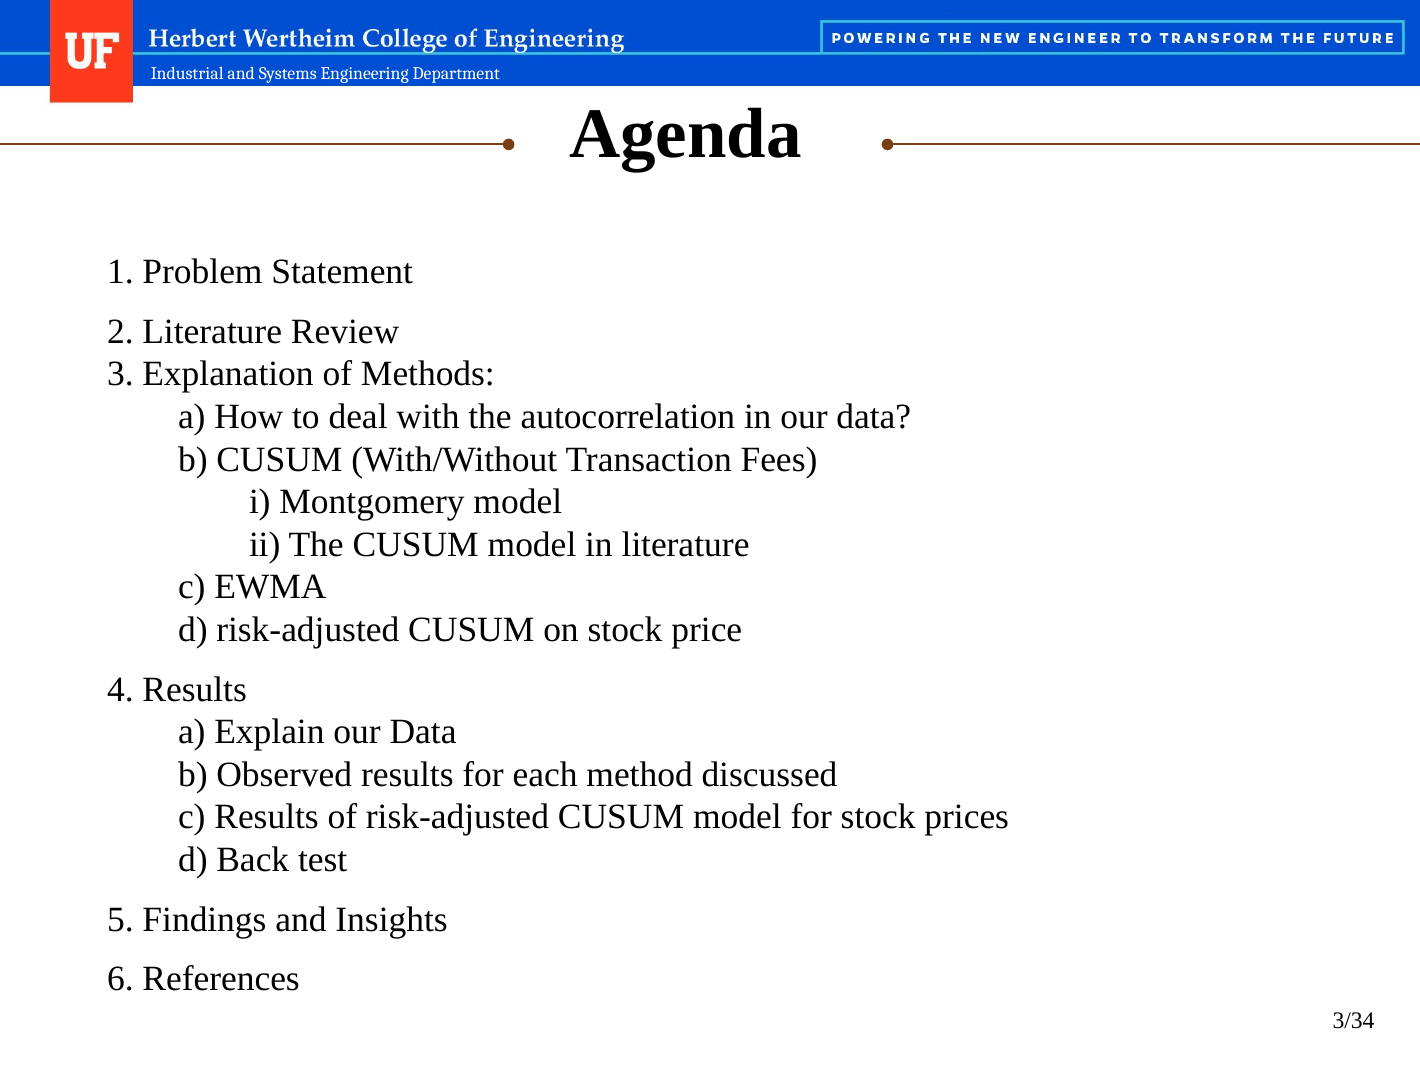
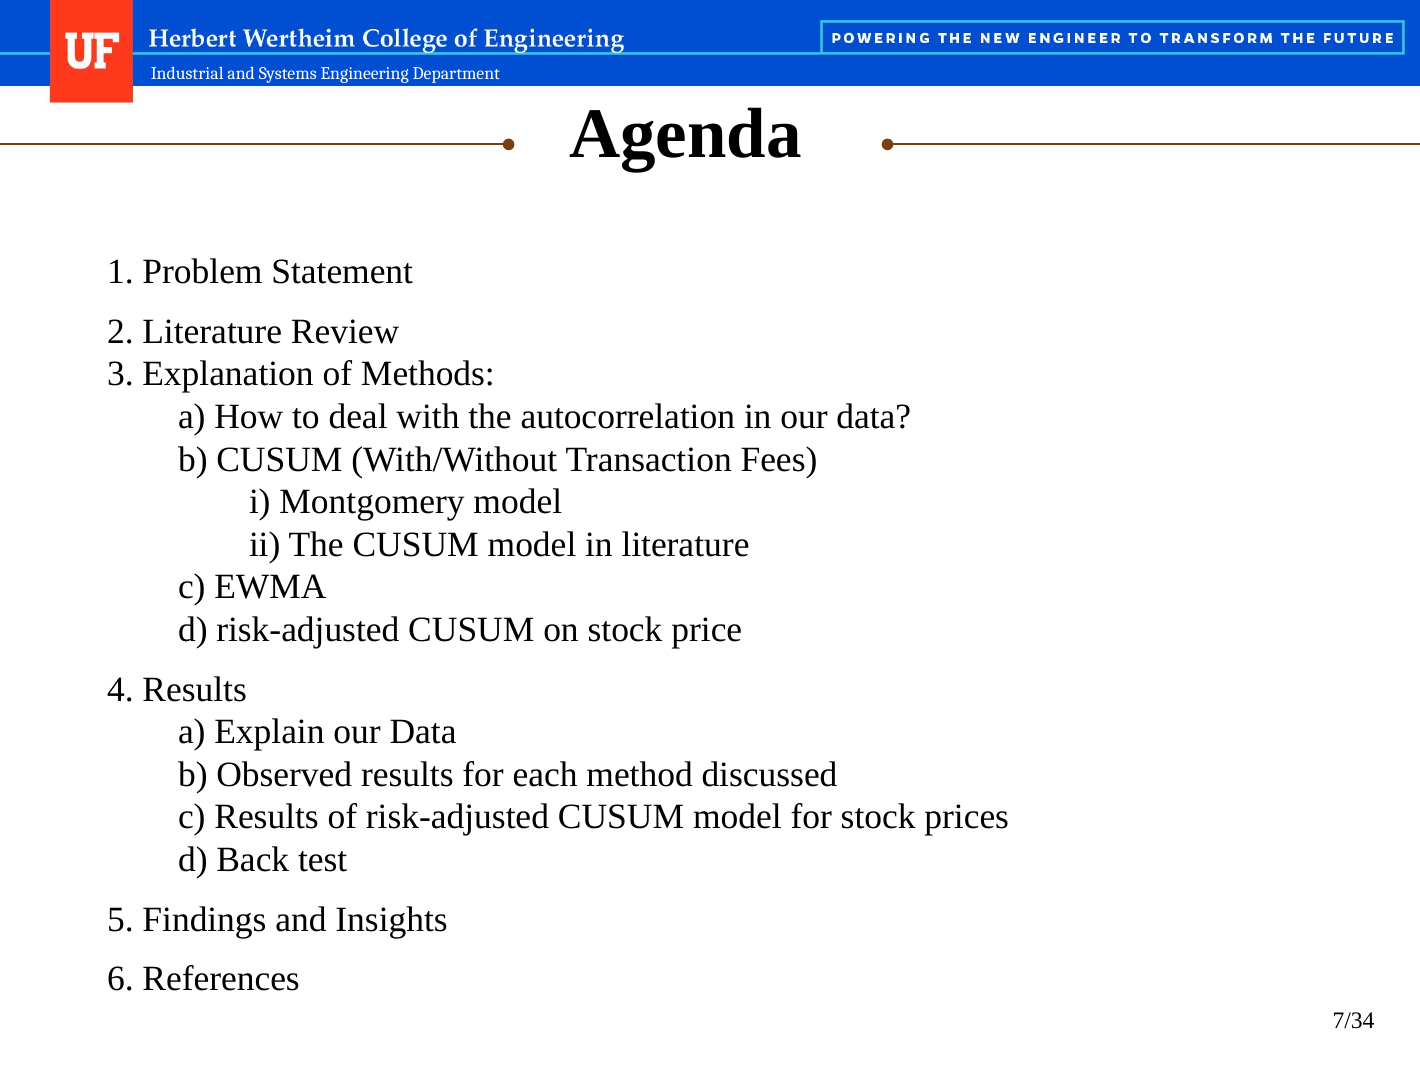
3/34: 3/34 -> 7/34 (1354, 1021)
